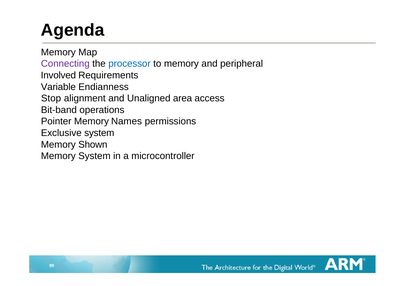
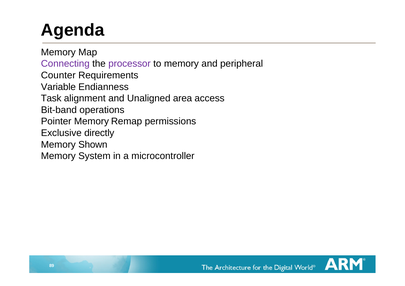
processor colour: blue -> purple (129, 64)
Involved: Involved -> Counter (58, 75)
Stop: Stop -> Task (51, 98)
Names: Names -> Remap (127, 122)
Exclusive system: system -> directly (99, 133)
